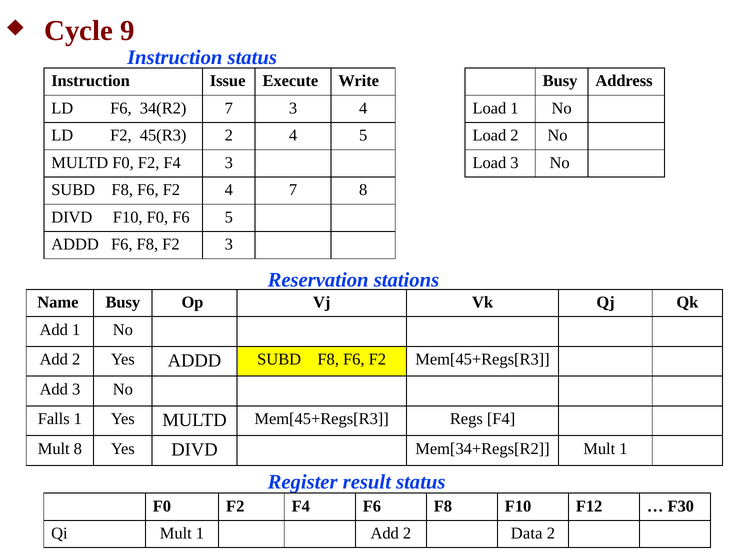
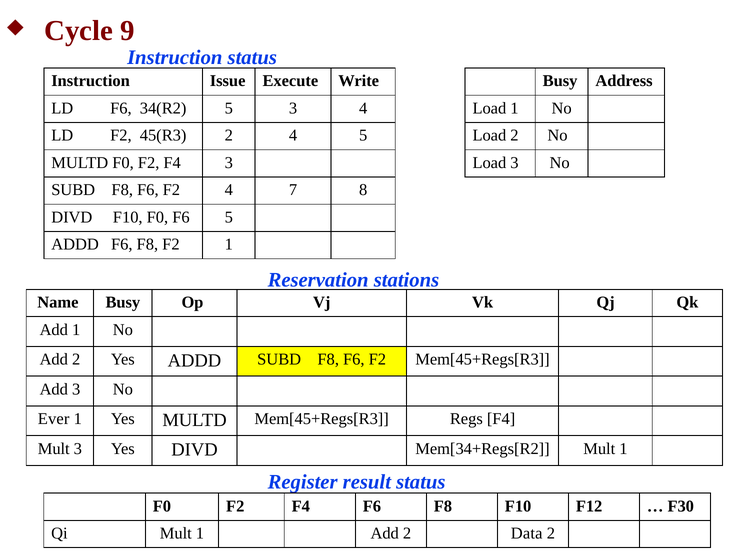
34(R2 7: 7 -> 5 (229, 108)
F2 3: 3 -> 1 (229, 245)
Falls: Falls -> Ever (54, 419)
Mult 8: 8 -> 3 (78, 449)
